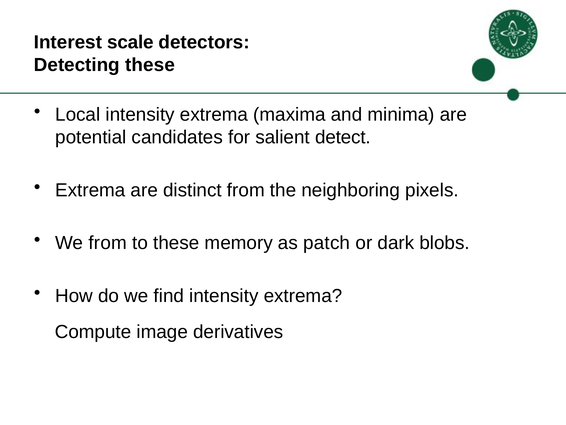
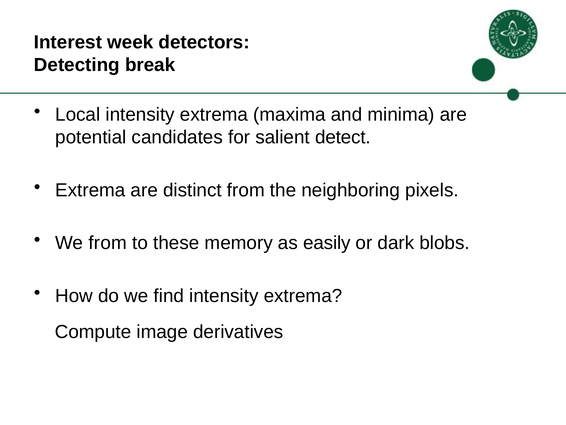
scale: scale -> week (130, 42)
Detecting these: these -> break (150, 65)
patch: patch -> easily (327, 243)
